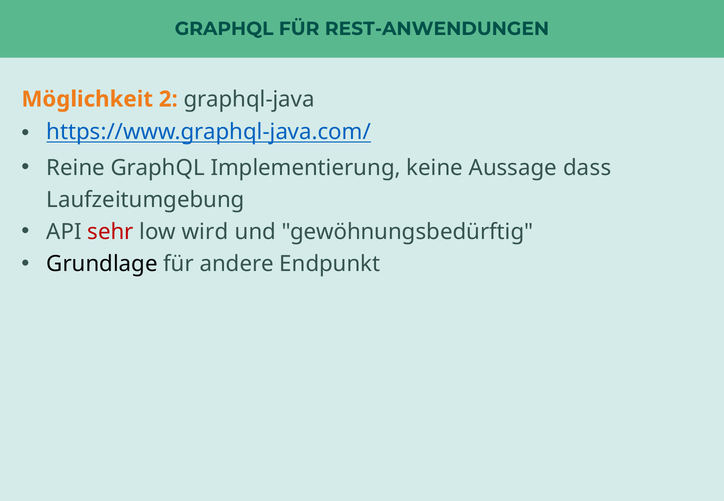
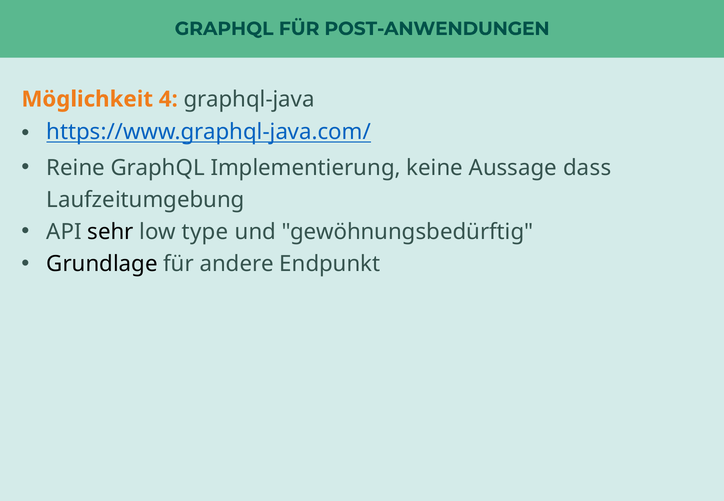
REST-ANWENDUNGEN: REST-ANWENDUNGEN -> POST-ANWENDUNGEN (437, 29)
2: 2 -> 4 (168, 99)
sehr colour: red -> black (111, 232)
wird: wird -> type (205, 232)
